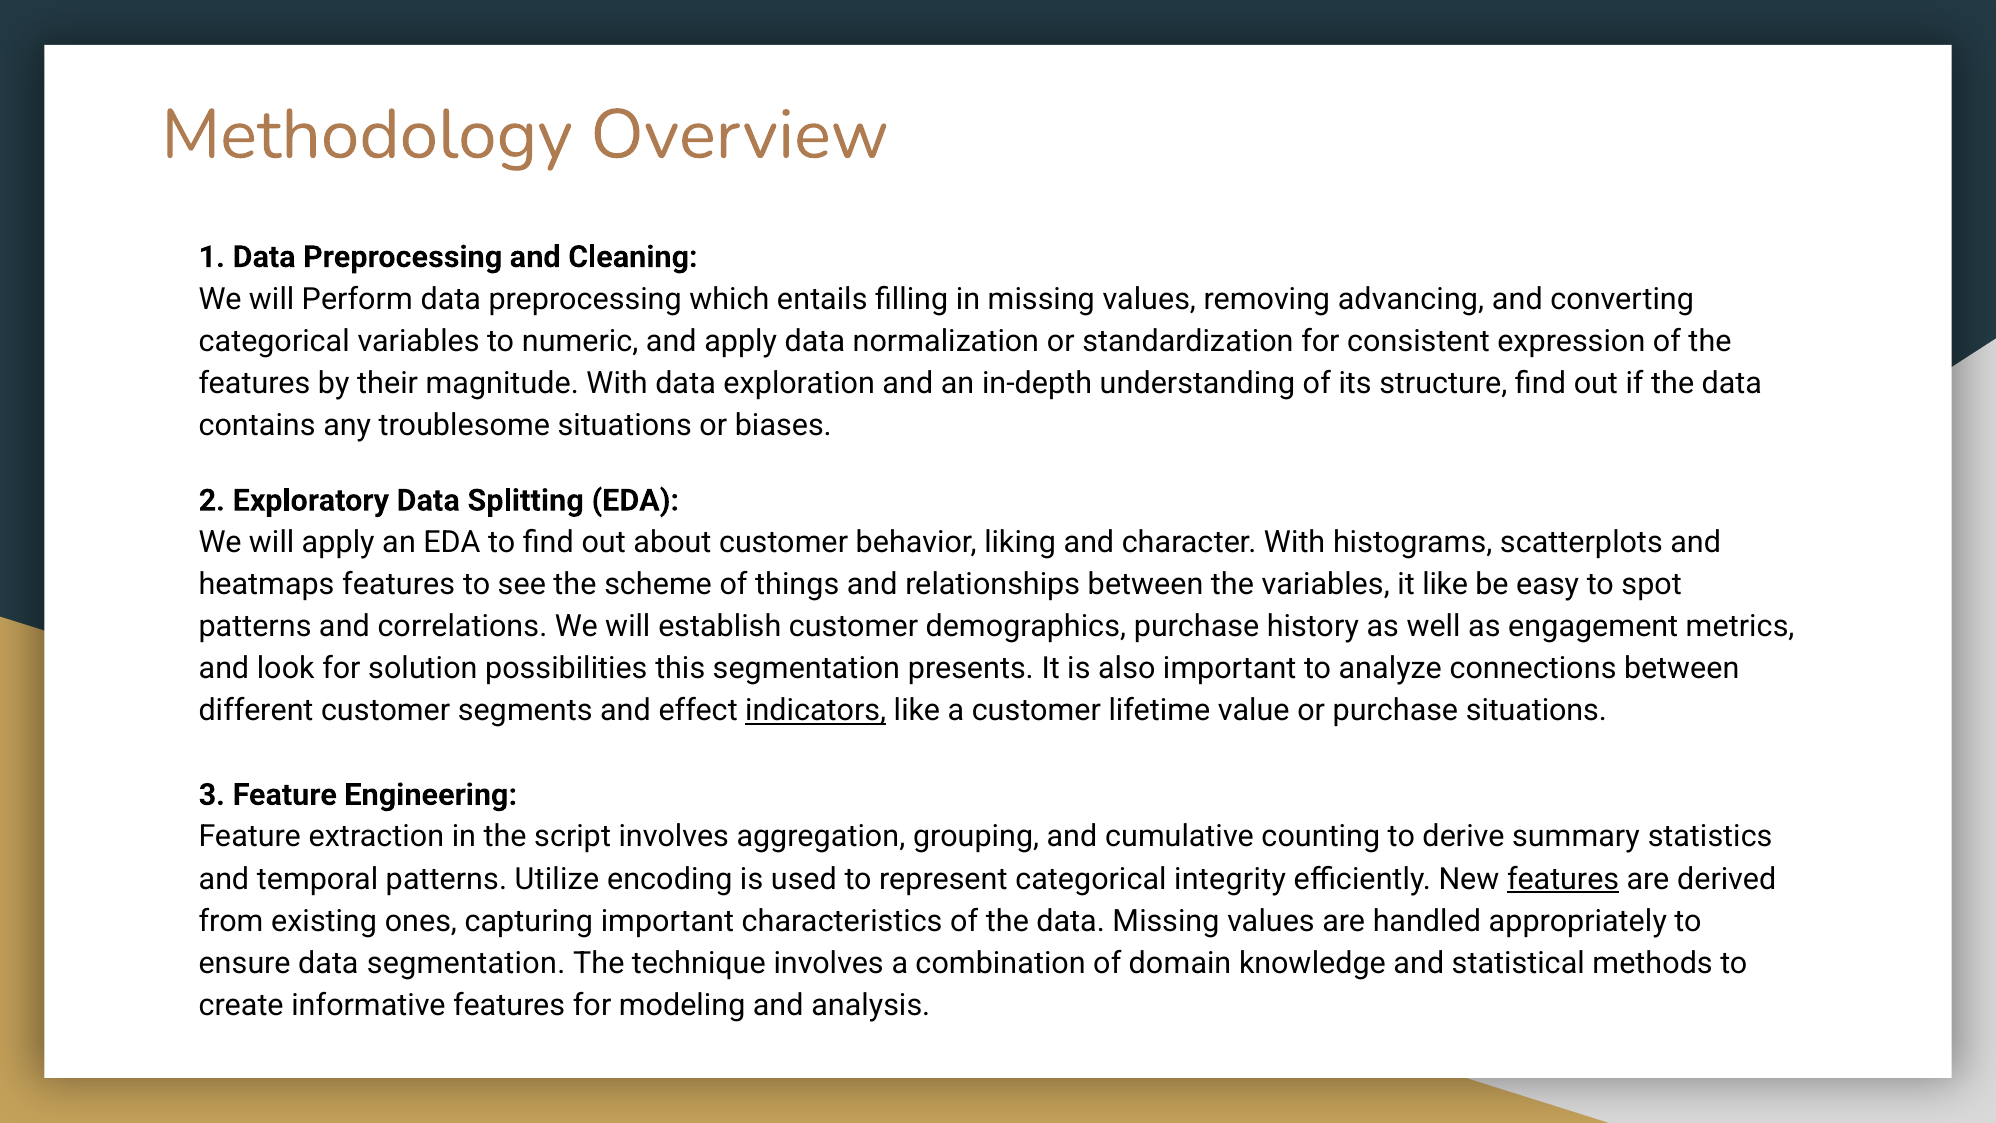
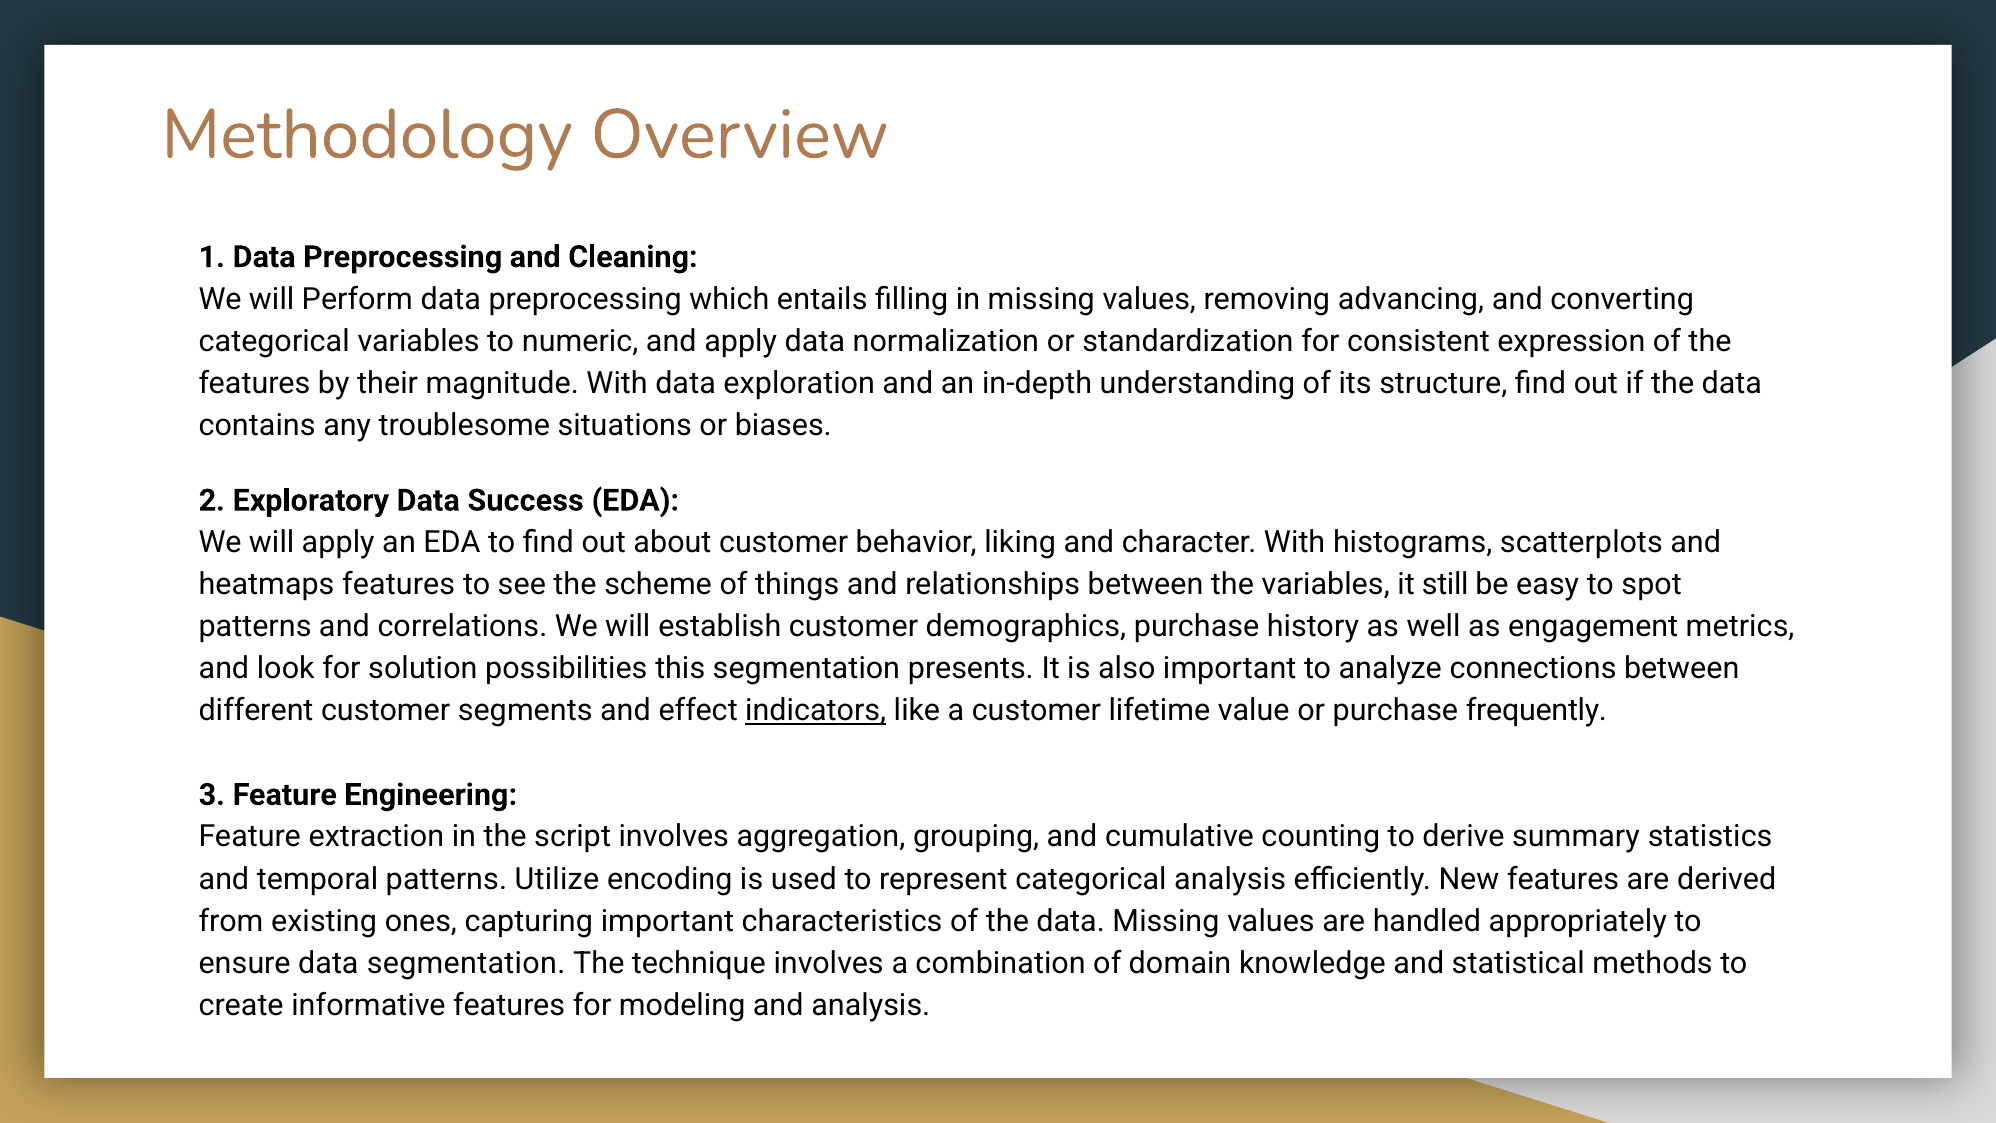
Splitting: Splitting -> Success (526, 500)
it like: like -> still (1445, 584)
purchase situations: situations -> frequently (1536, 711)
categorical integrity: integrity -> analysis (1230, 879)
features underline: present -> none (1563, 879)
